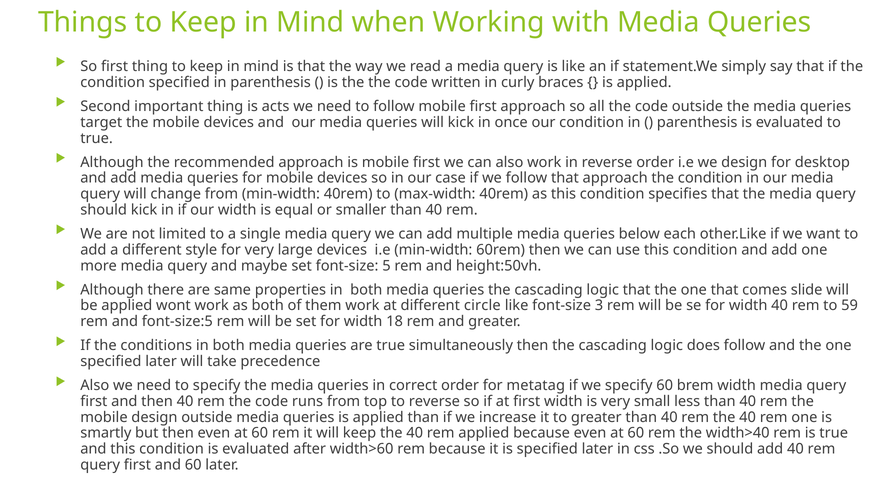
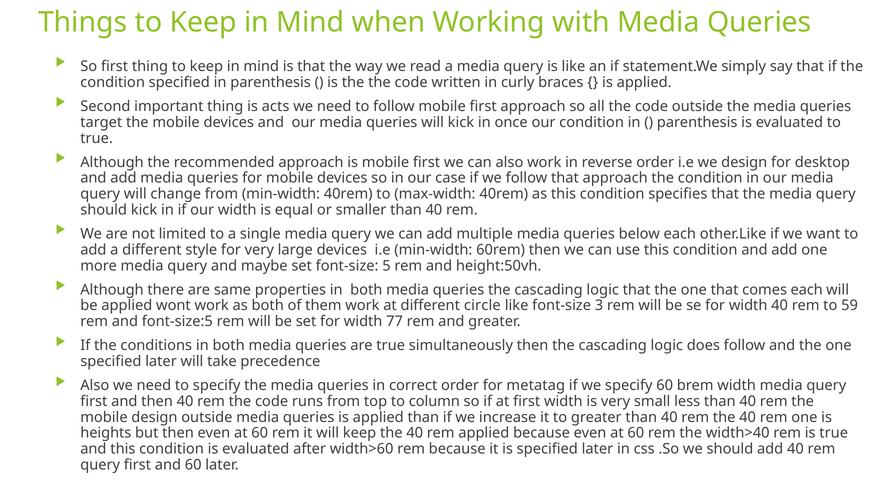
comes slide: slide -> each (807, 290)
18: 18 -> 77 (395, 321)
to reverse: reverse -> column (434, 401)
smartly: smartly -> heights (106, 433)
